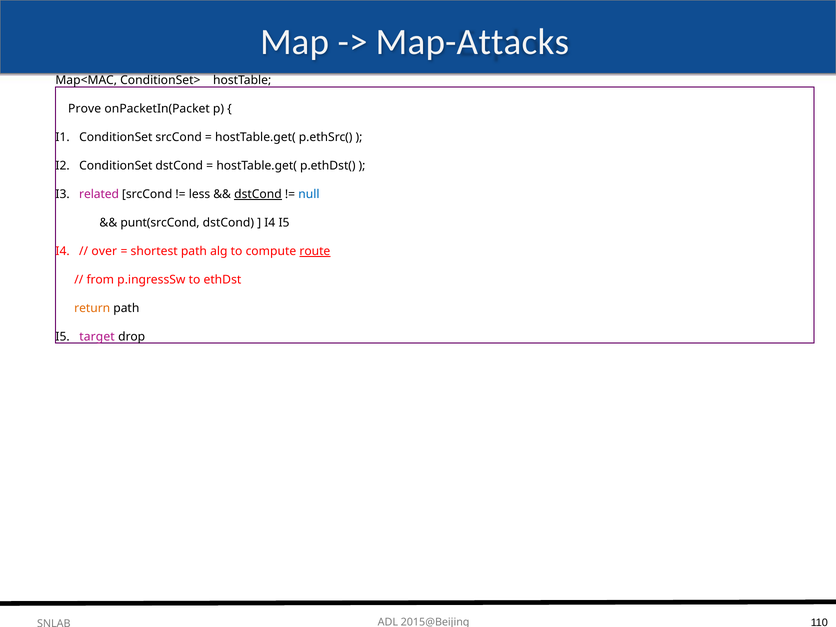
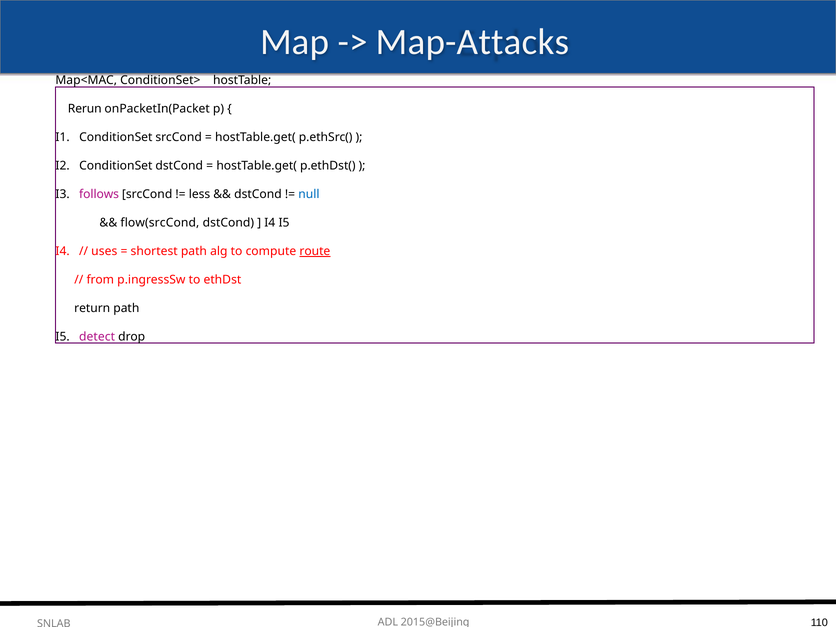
Prove: Prove -> Rerun (85, 109)
related: related -> follows (99, 194)
dstCond underline: present -> none (258, 194)
punt(srcCond: punt(srcCond -> flow(srcCond (160, 223)
over: over -> uses (104, 251)
return colour: orange -> black (92, 308)
target: target -> detect (97, 337)
